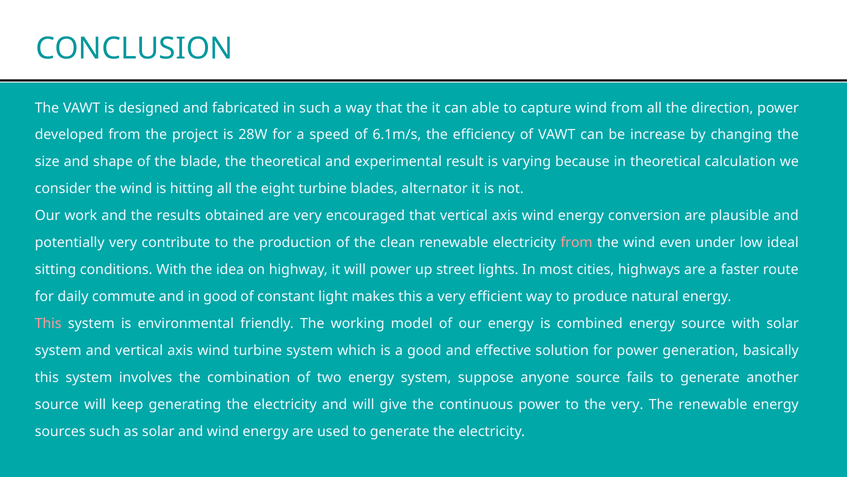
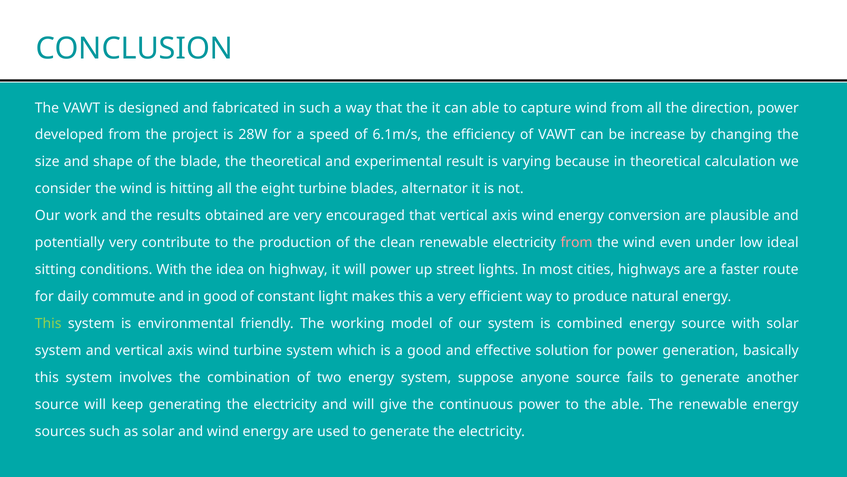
This colour: pink -> light green (48, 323)
our energy: energy -> system (511, 323)
the very: very -> able (627, 404)
